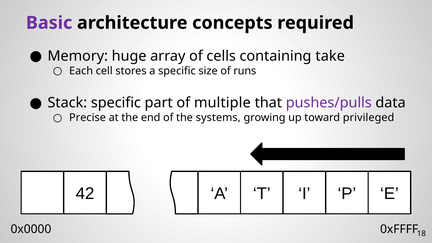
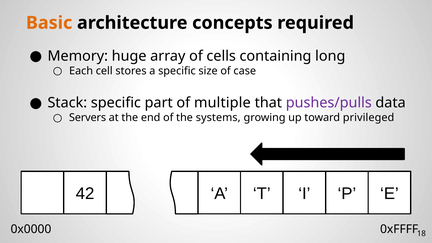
Basic colour: purple -> orange (49, 23)
take: take -> long (330, 56)
runs: runs -> case (245, 71)
Precise: Precise -> Servers (88, 118)
